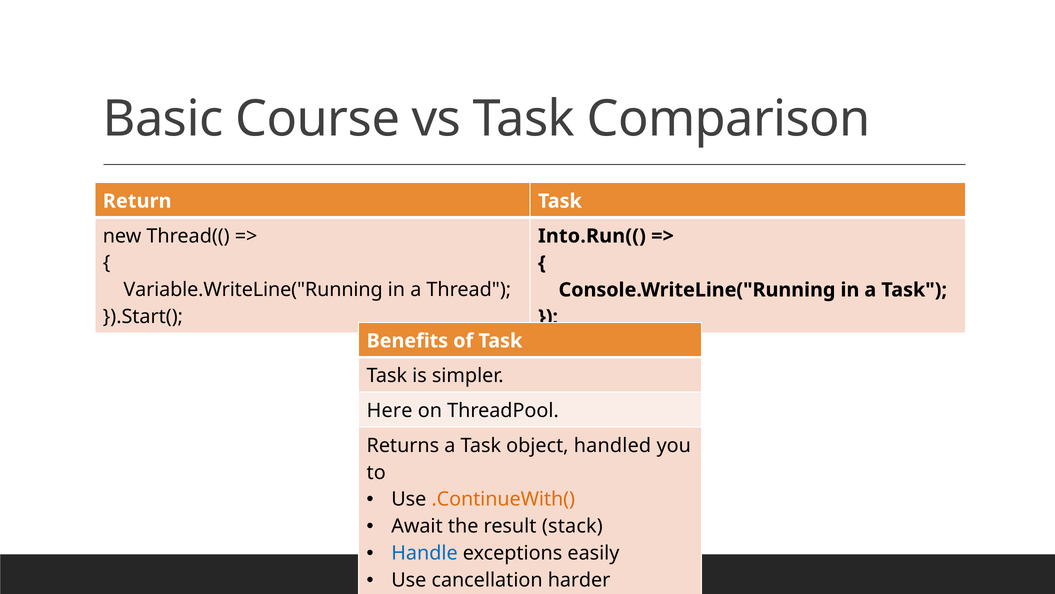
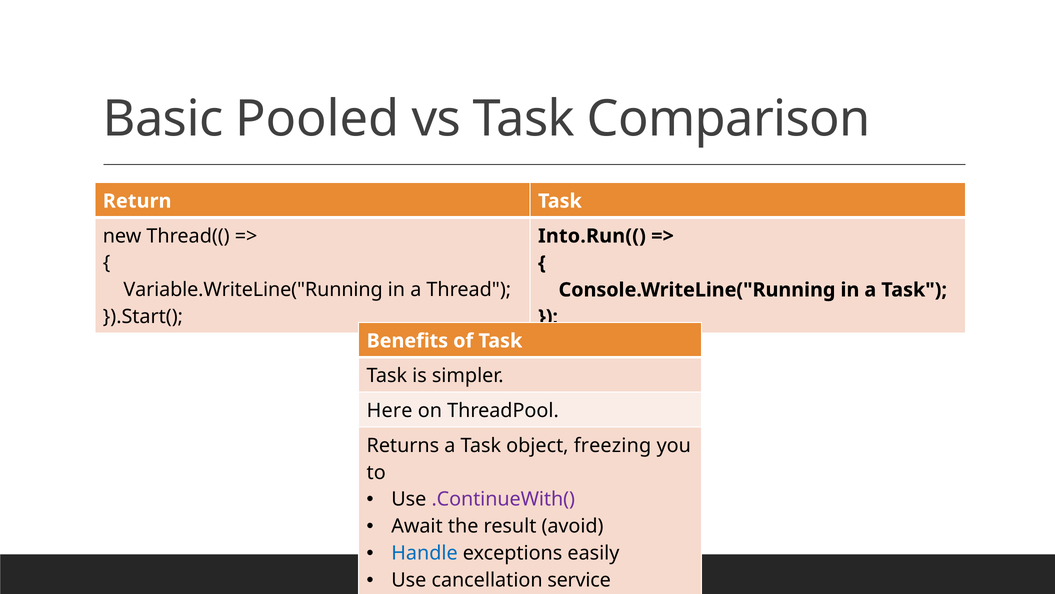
Course: Course -> Pooled (317, 119)
handled: handled -> freezing (612, 445)
.ContinueWith( colour: orange -> purple (503, 499)
stack: stack -> avoid (573, 526)
harder: harder -> service (579, 580)
